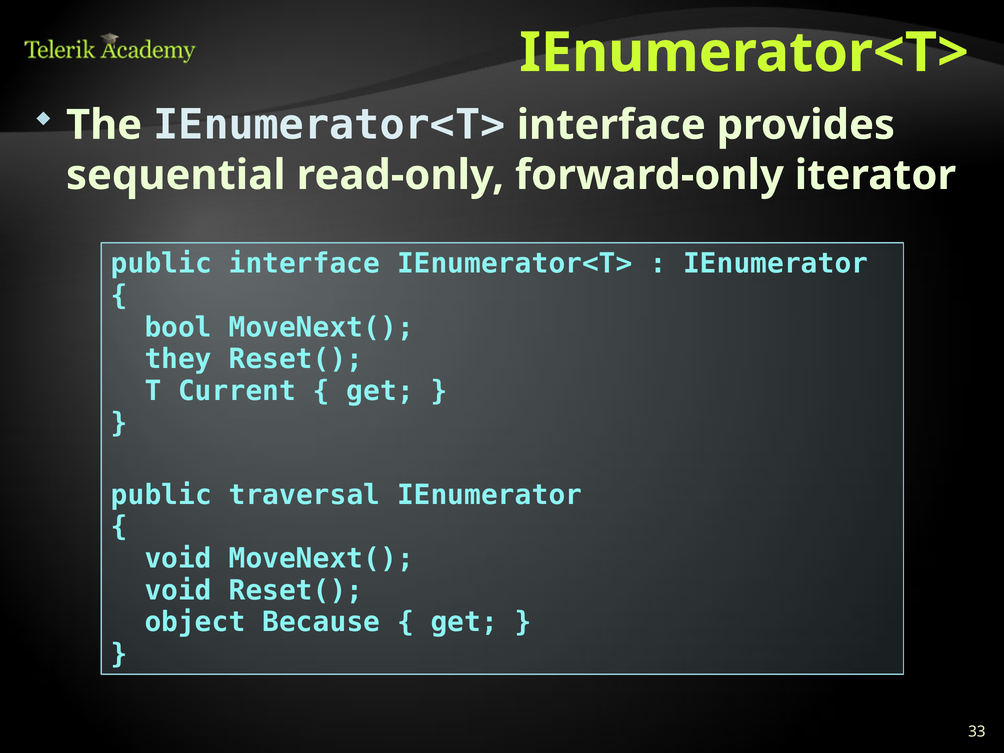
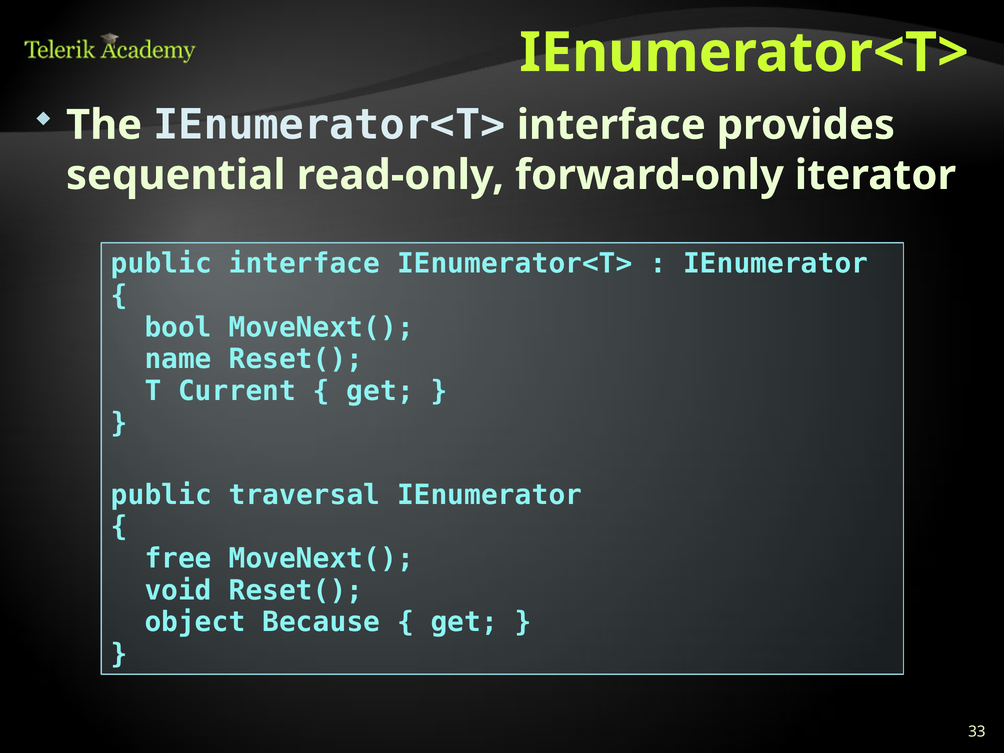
they: they -> name (178, 359)
void: void -> free (178, 558)
